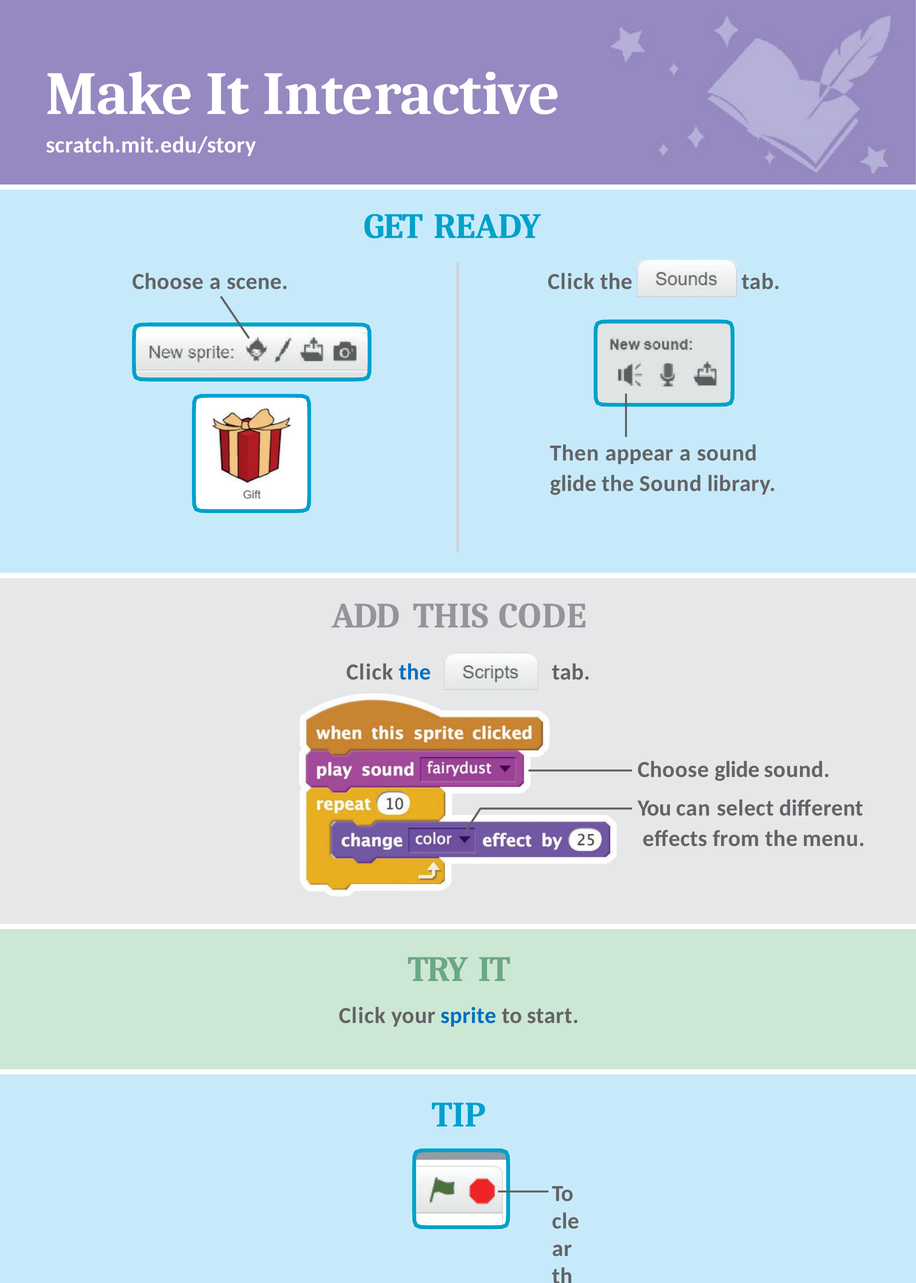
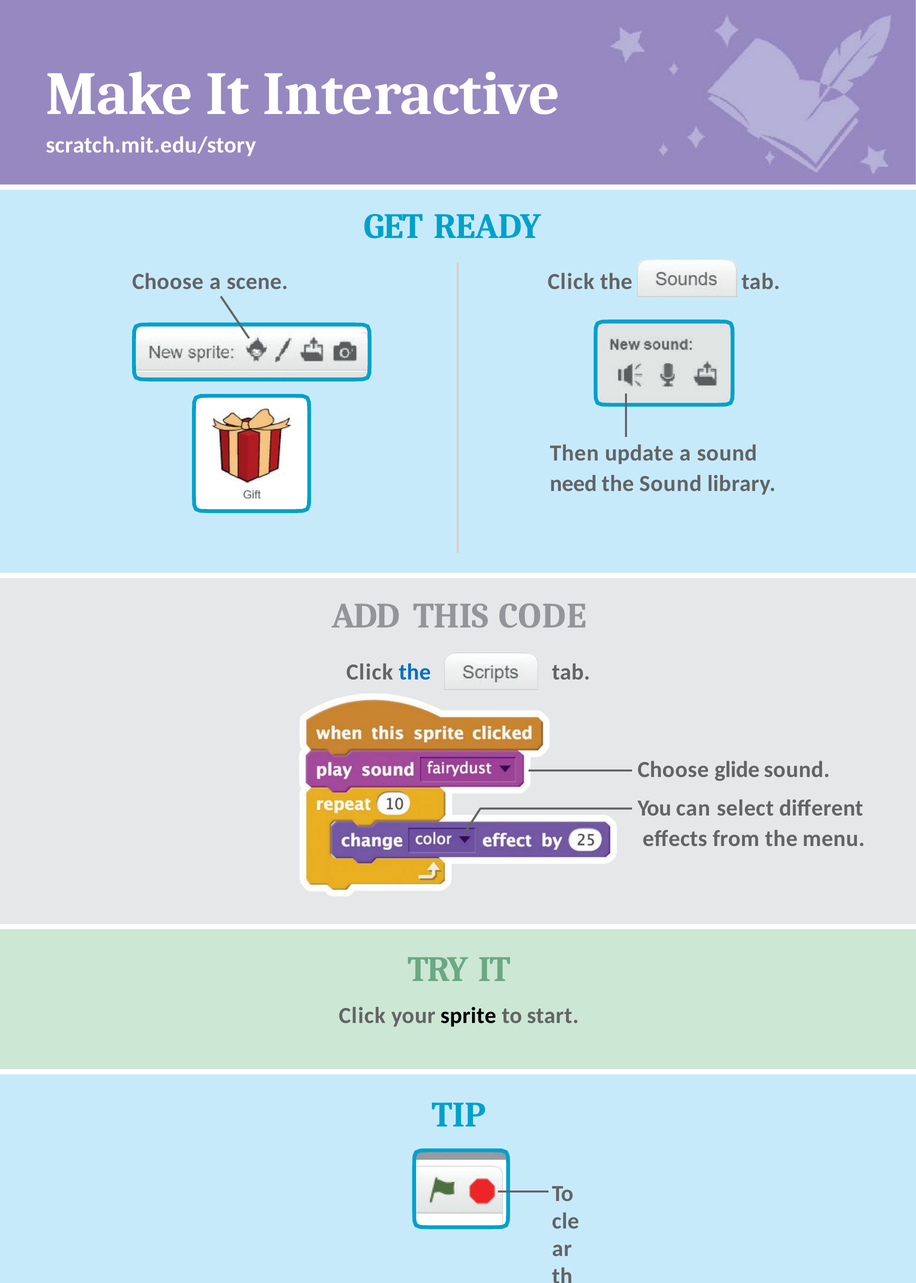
appear: appear -> update (639, 453)
glide: glide -> need (573, 484)
sprite colour: blue -> black (468, 1015)
